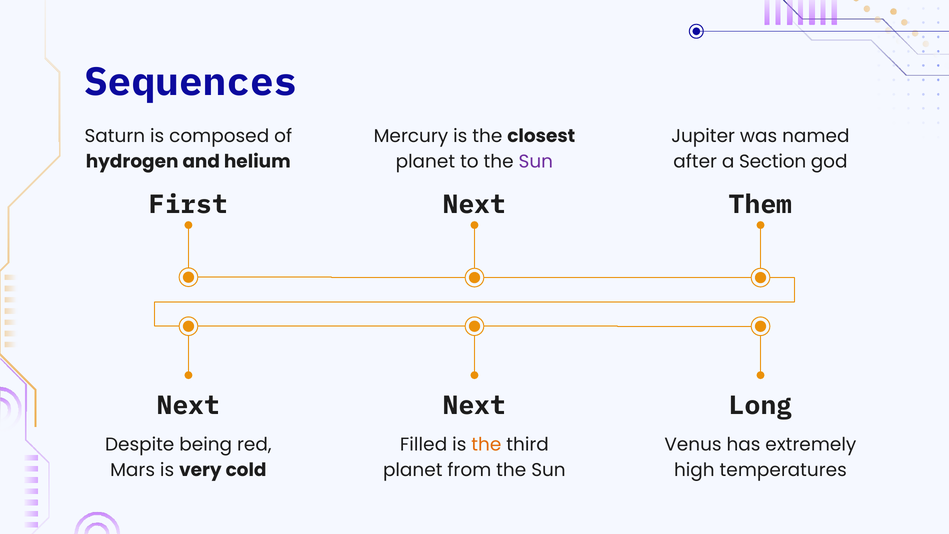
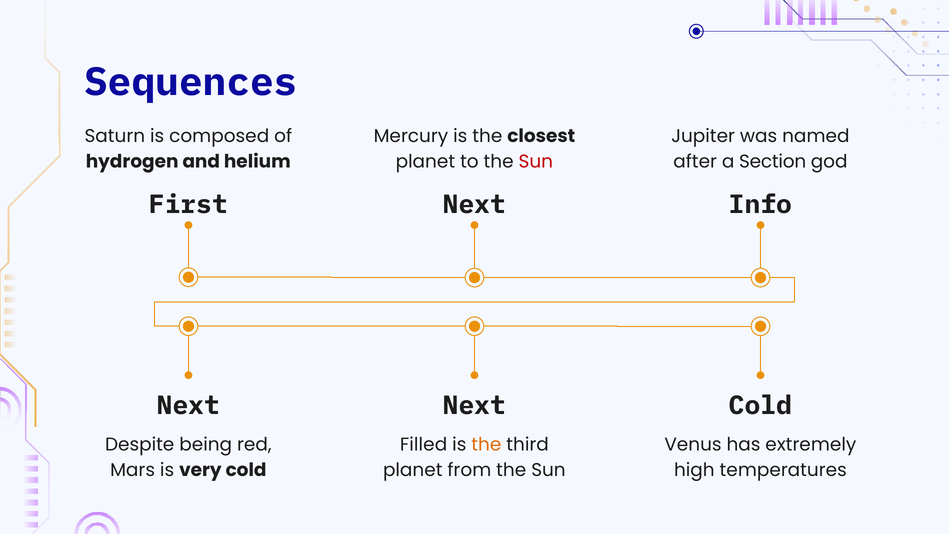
Sun colour: purple -> red (536, 161)
Them: Them -> Info (761, 205)
Long: Long -> Cold (761, 405)
